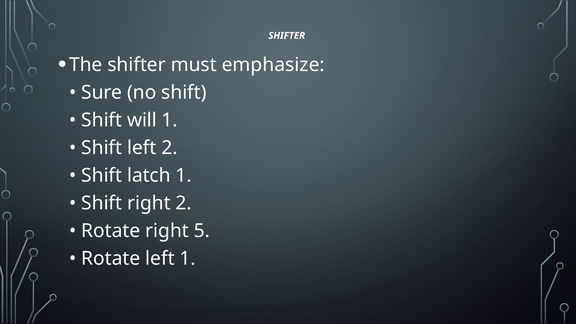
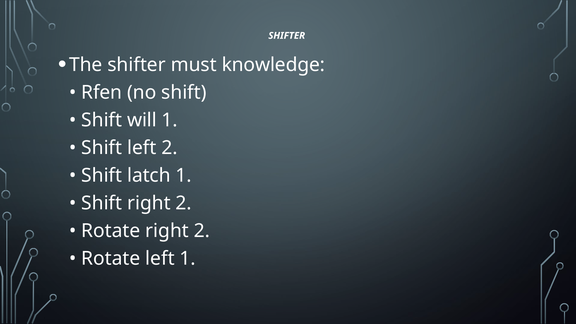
emphasize: emphasize -> knowledge (273, 65)
Sure: Sure -> Rfen (102, 93)
Rotate right 5: 5 -> 2 (202, 231)
